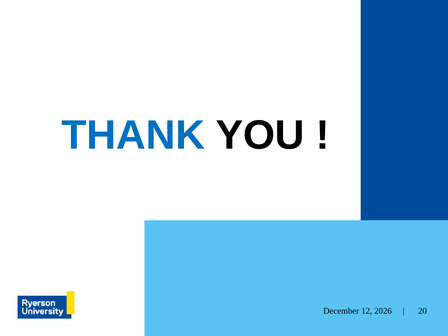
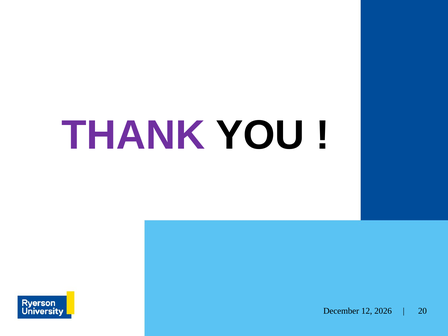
THANK colour: blue -> purple (133, 135)
